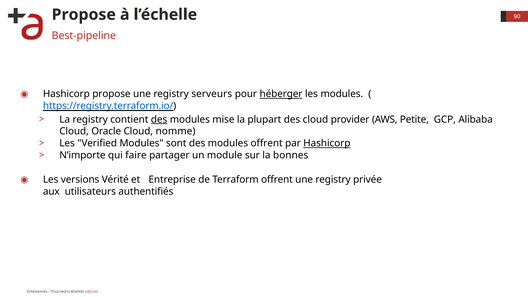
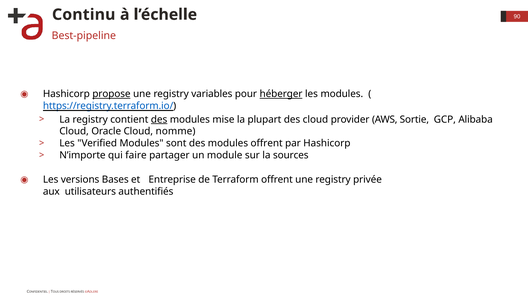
Propose: Propose -> Continu (84, 15)
propose underline: none -> present (111, 94)
serveurs: serveurs -> variables (212, 94)
Petite: Petite -> Sortie (414, 119)
Hashicorp underline: present -> none (327, 143)
bonnes: bonnes -> sources (291, 155)
Vérité: Vérité -> Bases (115, 180)
